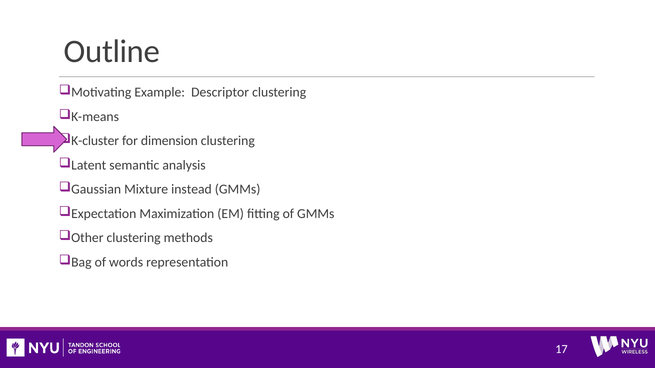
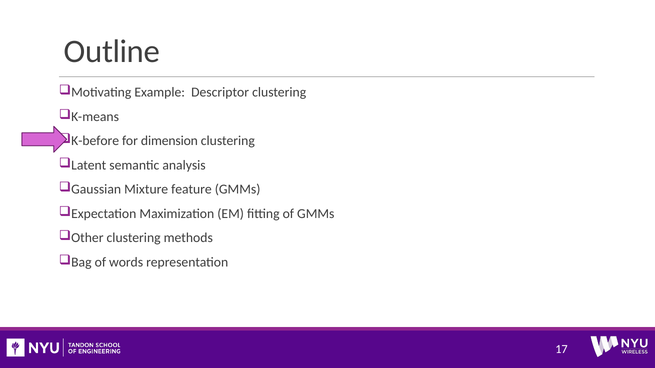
K-cluster: K-cluster -> K-before (95, 141)
instead: instead -> feature (191, 190)
